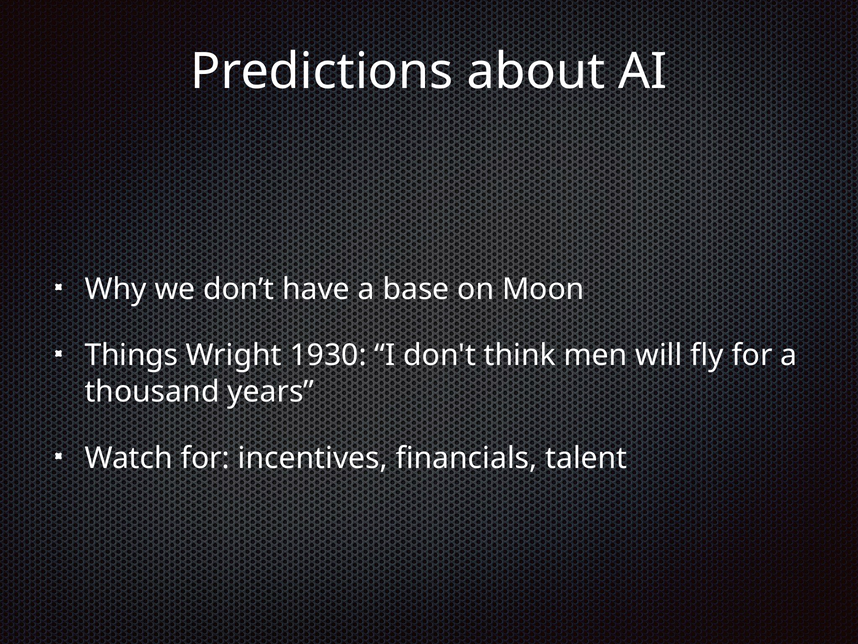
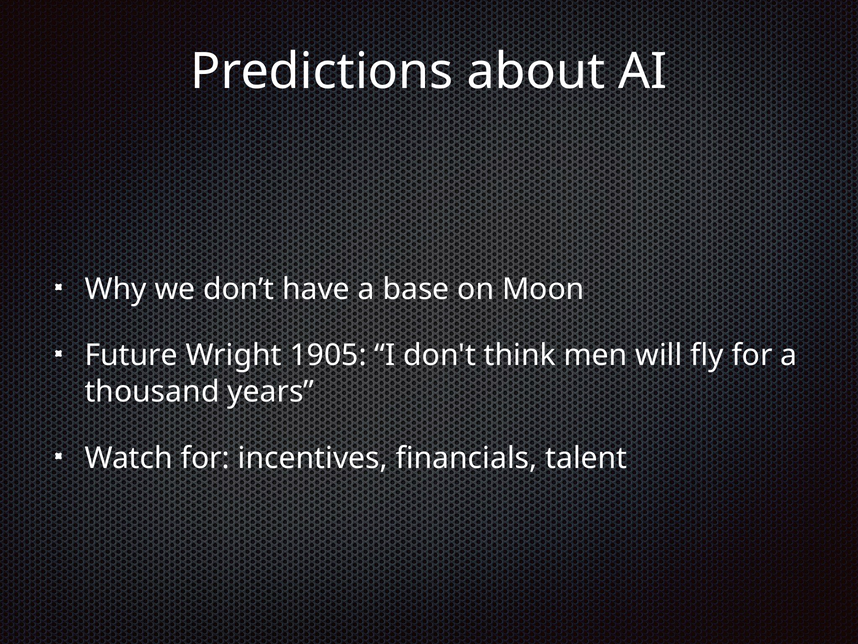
Things: Things -> Future (131, 355)
1930: 1930 -> 1905 (328, 355)
